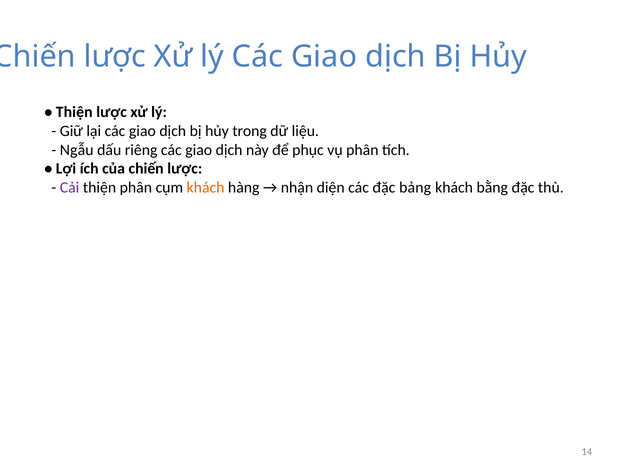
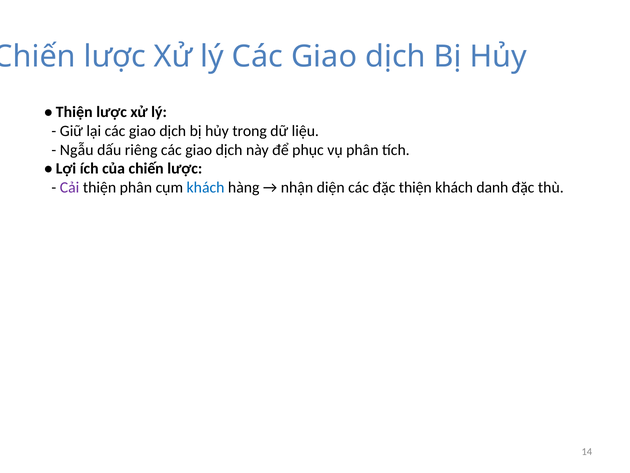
khách colour: orange -> blue (206, 187)
đặc bảng: bảng -> thiện (415, 187)
bằng: bằng -> danh (492, 187)
